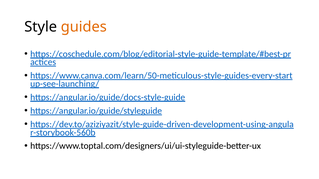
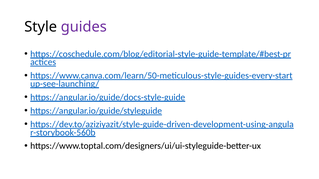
guides colour: orange -> purple (84, 27)
